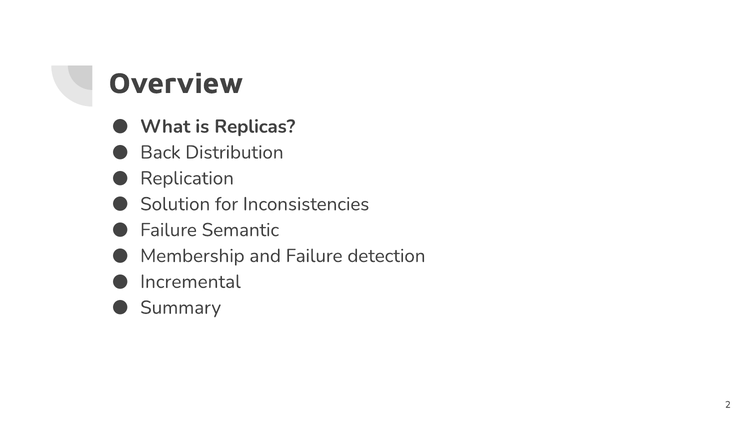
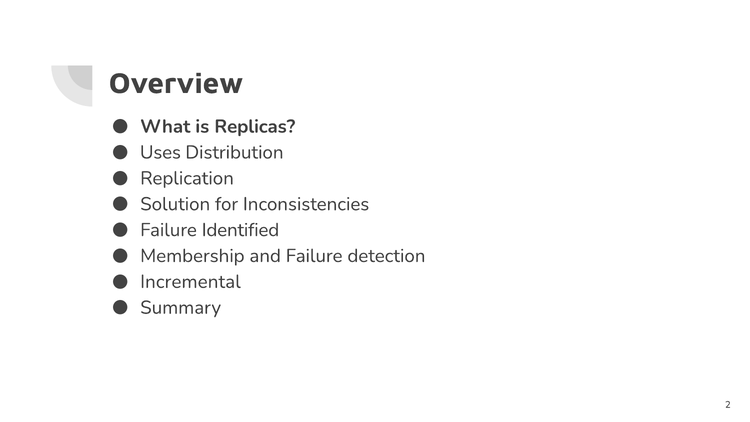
Back: Back -> Uses (160, 152)
Semantic: Semantic -> Identified (240, 230)
